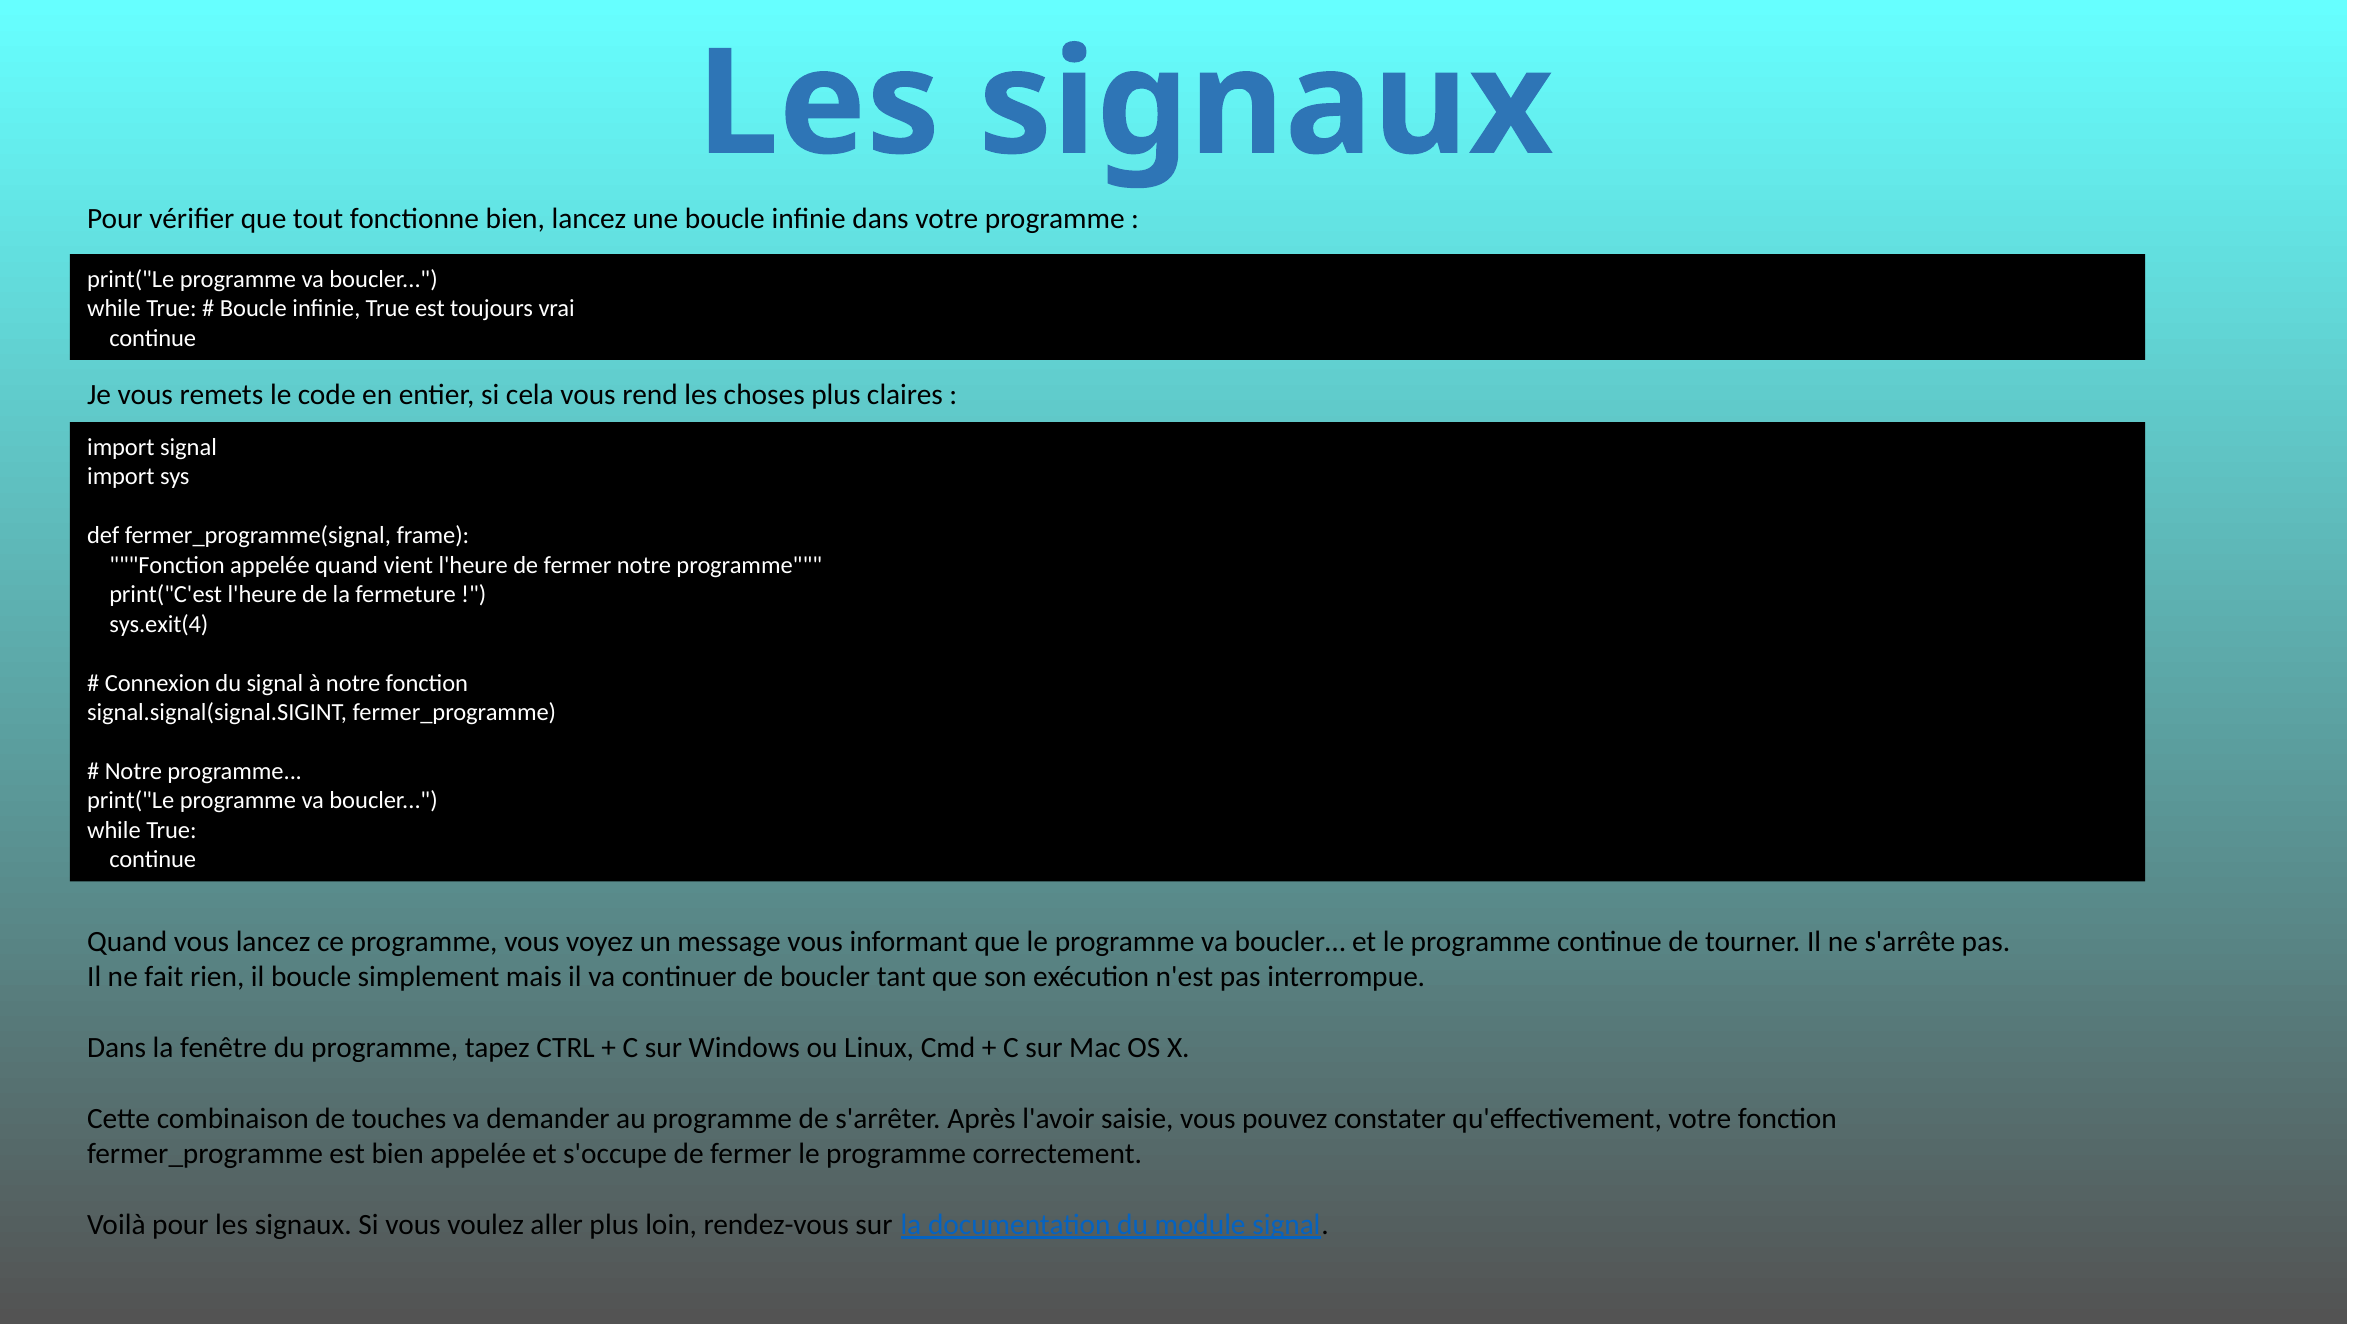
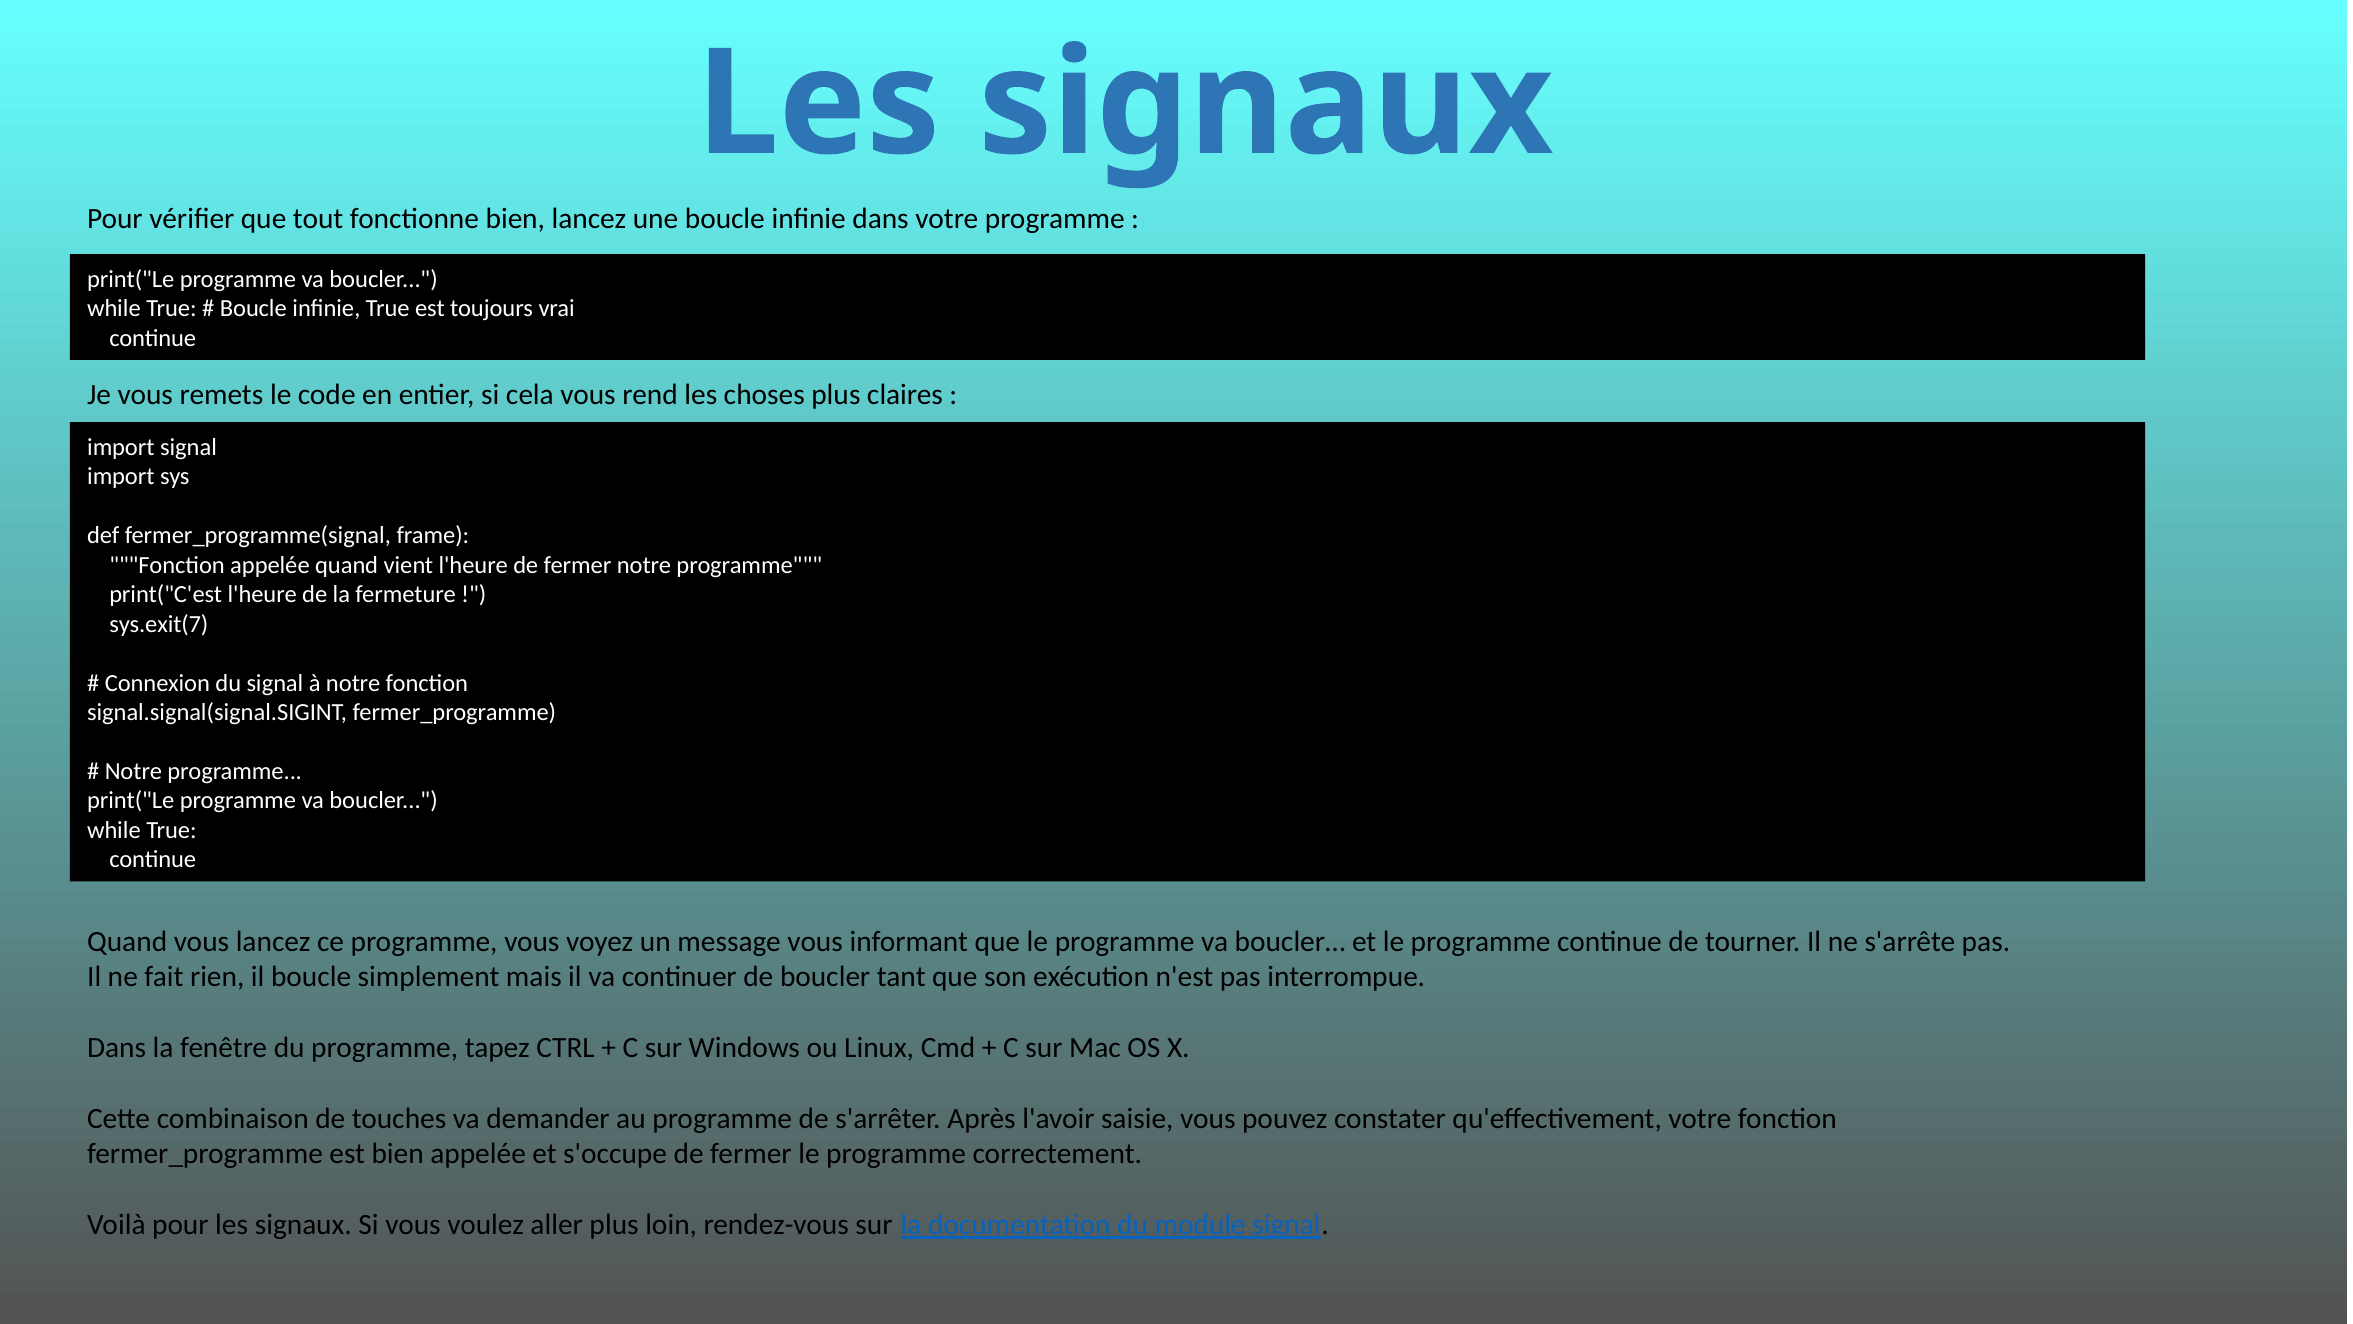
sys.exit(4: sys.exit(4 -> sys.exit(7 (159, 624)
